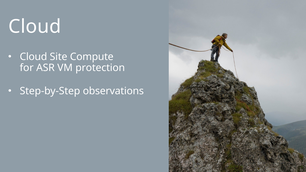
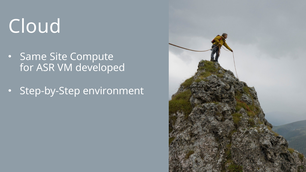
Cloud: Cloud -> Same (33, 57)
protection: protection -> developed (100, 68)
observations: observations -> environment (113, 91)
